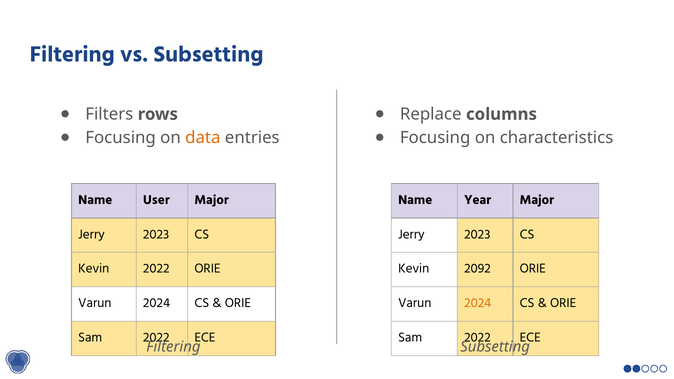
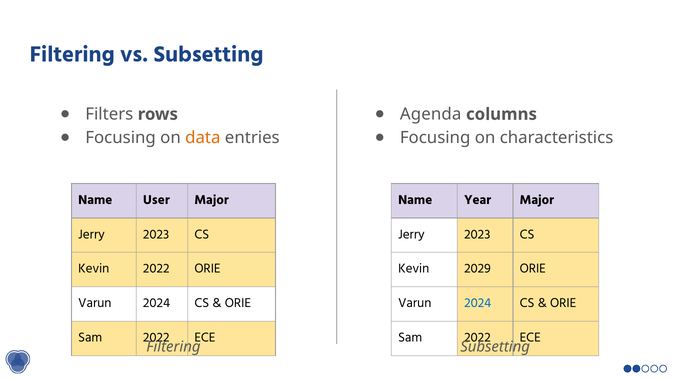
Replace: Replace -> Agenda (431, 114)
2092: 2092 -> 2029 (477, 269)
2024 colour: orange -> blue (478, 303)
